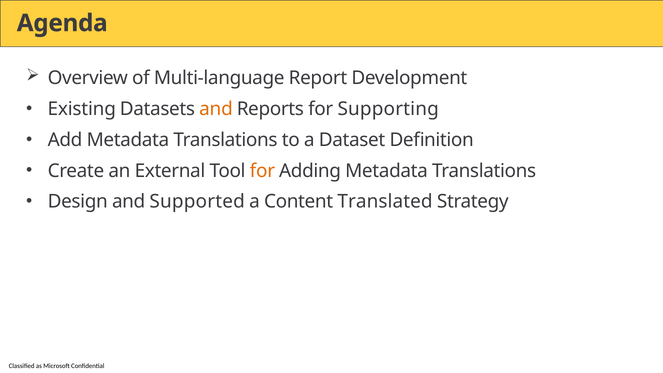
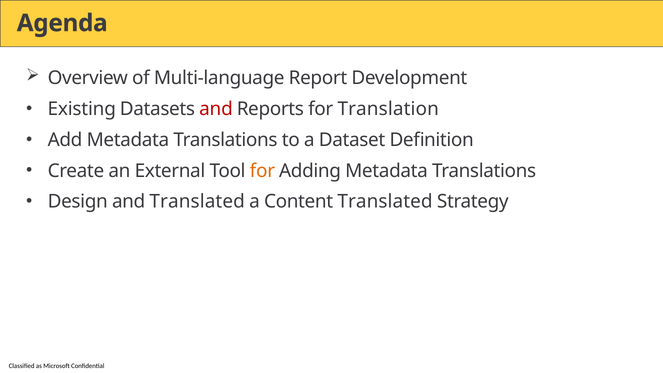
and colour: orange -> red (216, 109)
Supporting: Supporting -> Translation (388, 109)
and Supported: Supported -> Translated (197, 202)
